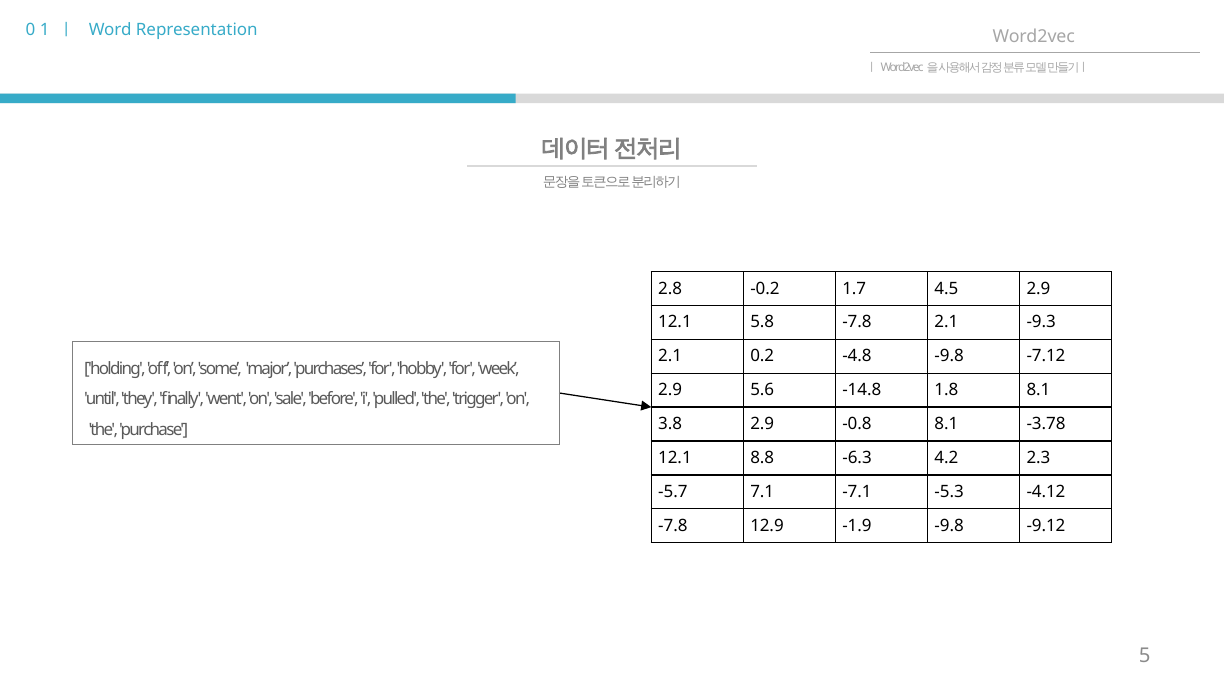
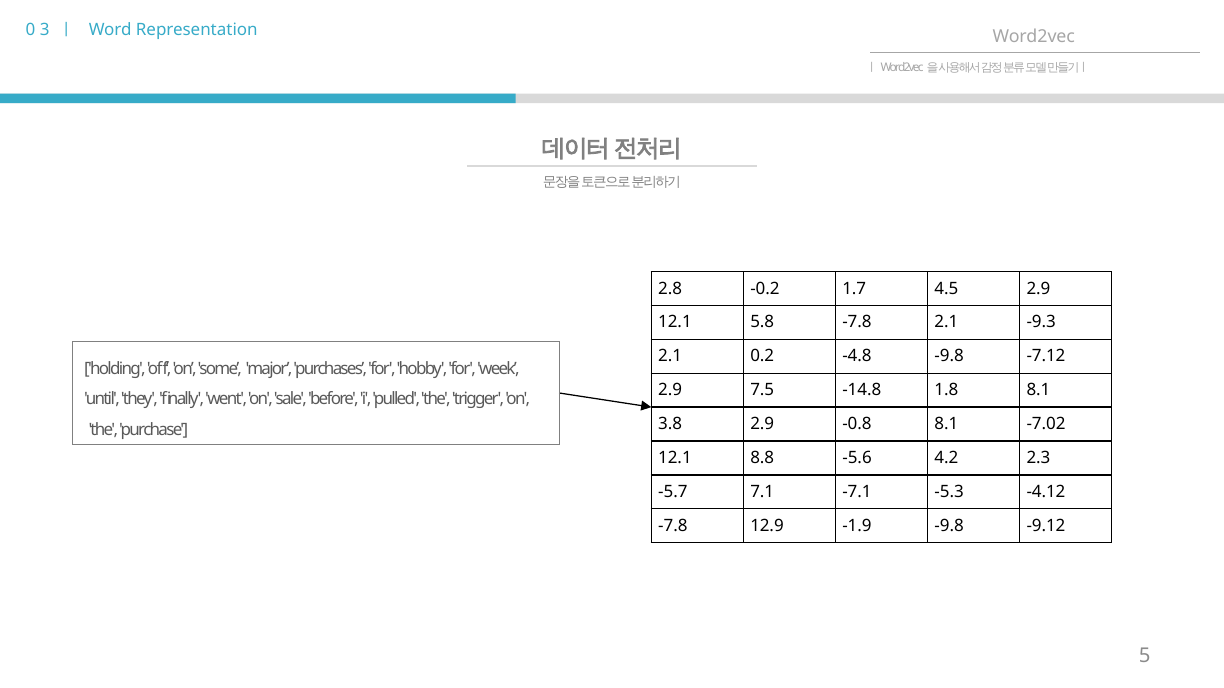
1: 1 -> 3 (45, 30)
5.6: 5.6 -> 7.5 (762, 390)
-3.78: -3.78 -> -7.02 (1046, 424)
-6.3: -6.3 -> -5.6 (857, 458)
